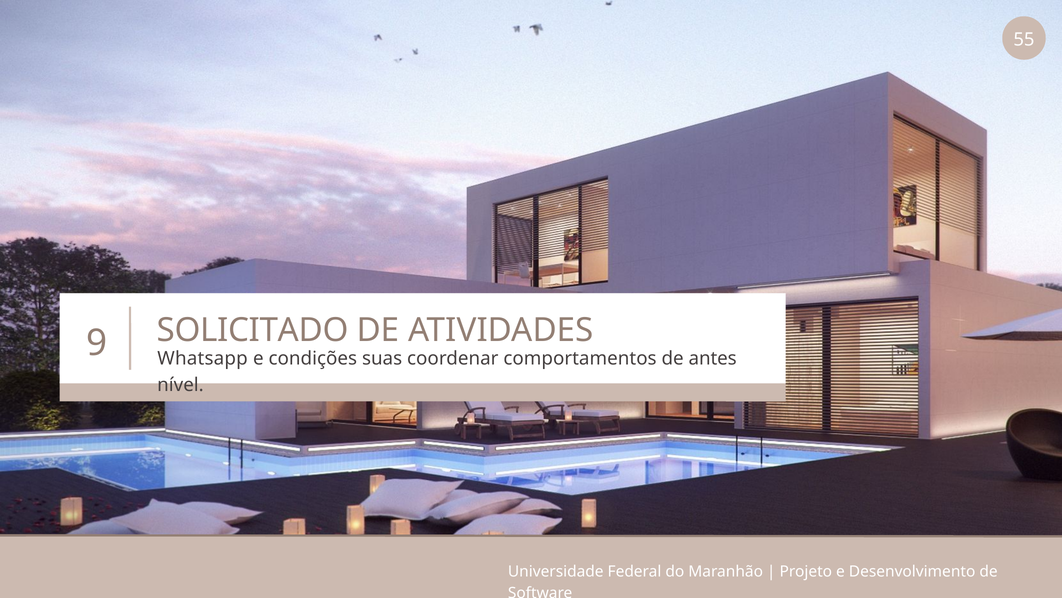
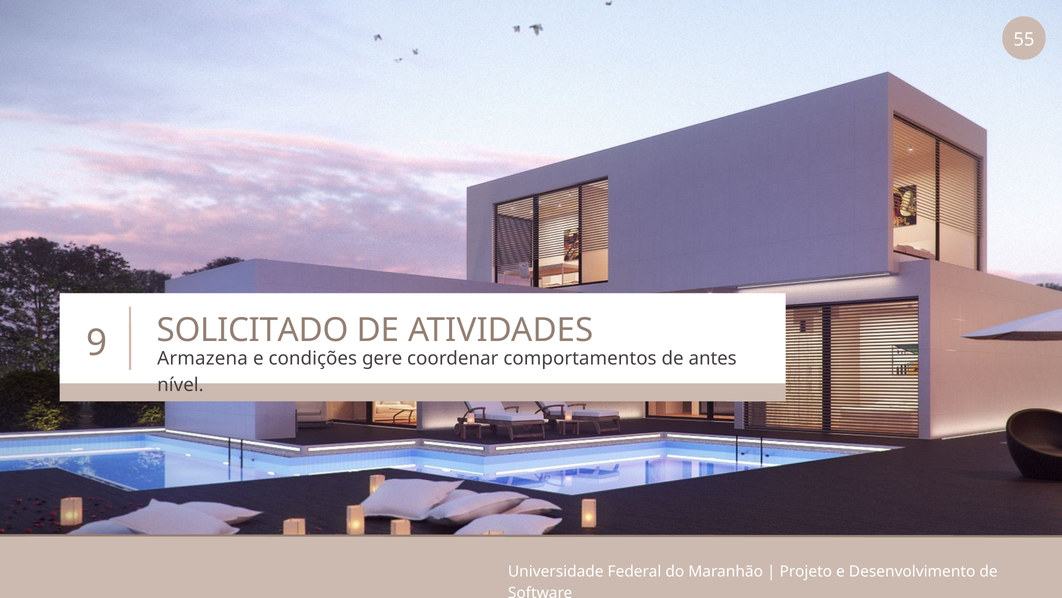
Whatsapp: Whatsapp -> Armazena (203, 358)
suas: suas -> gere (382, 358)
